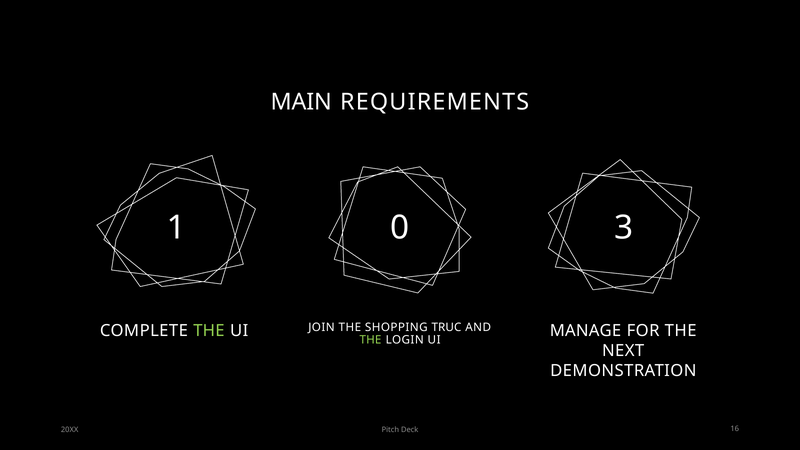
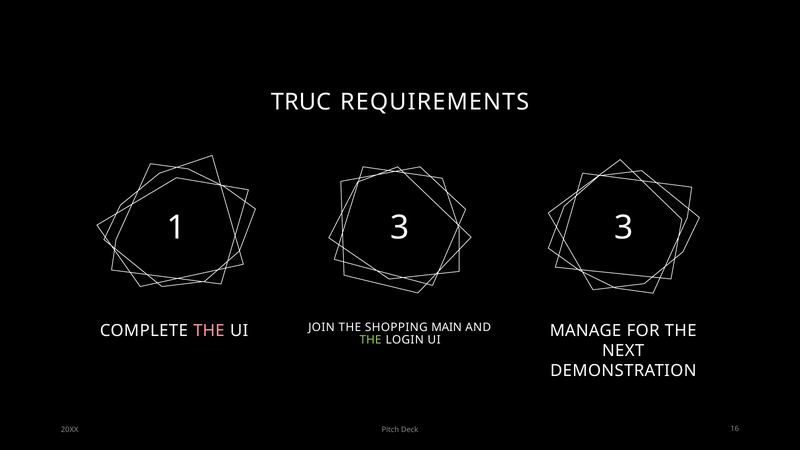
MAIN: MAIN -> TRUC (301, 102)
1 0: 0 -> 3 (400, 228)
THE colour: light green -> pink (209, 331)
TRUC: TRUC -> MAIN (447, 327)
